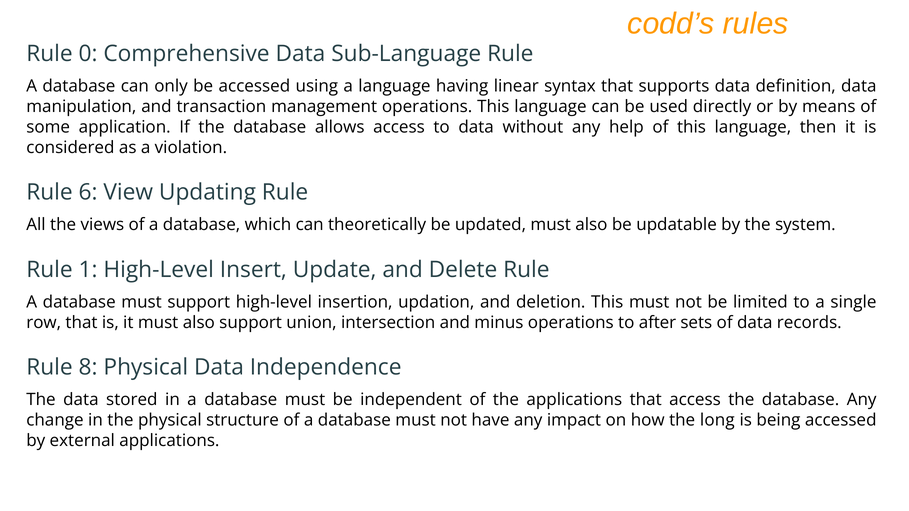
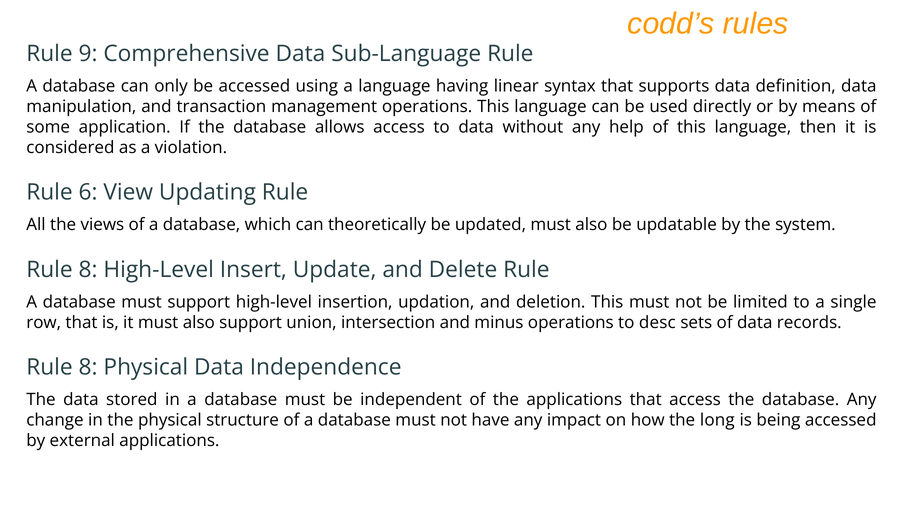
0: 0 -> 9 (88, 54)
1: 1 -> 8 (88, 270)
after: after -> desc (657, 323)
